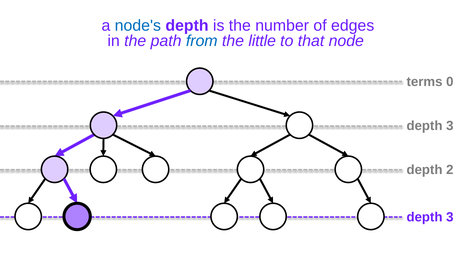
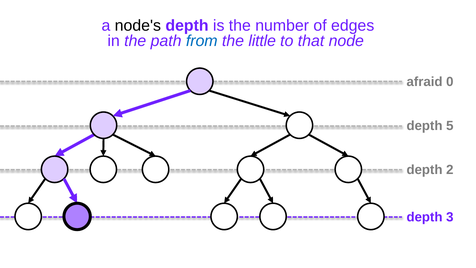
node's colour: blue -> black (138, 26)
terms: terms -> afraid (425, 82)
3: 3 -> 5 (450, 126)
